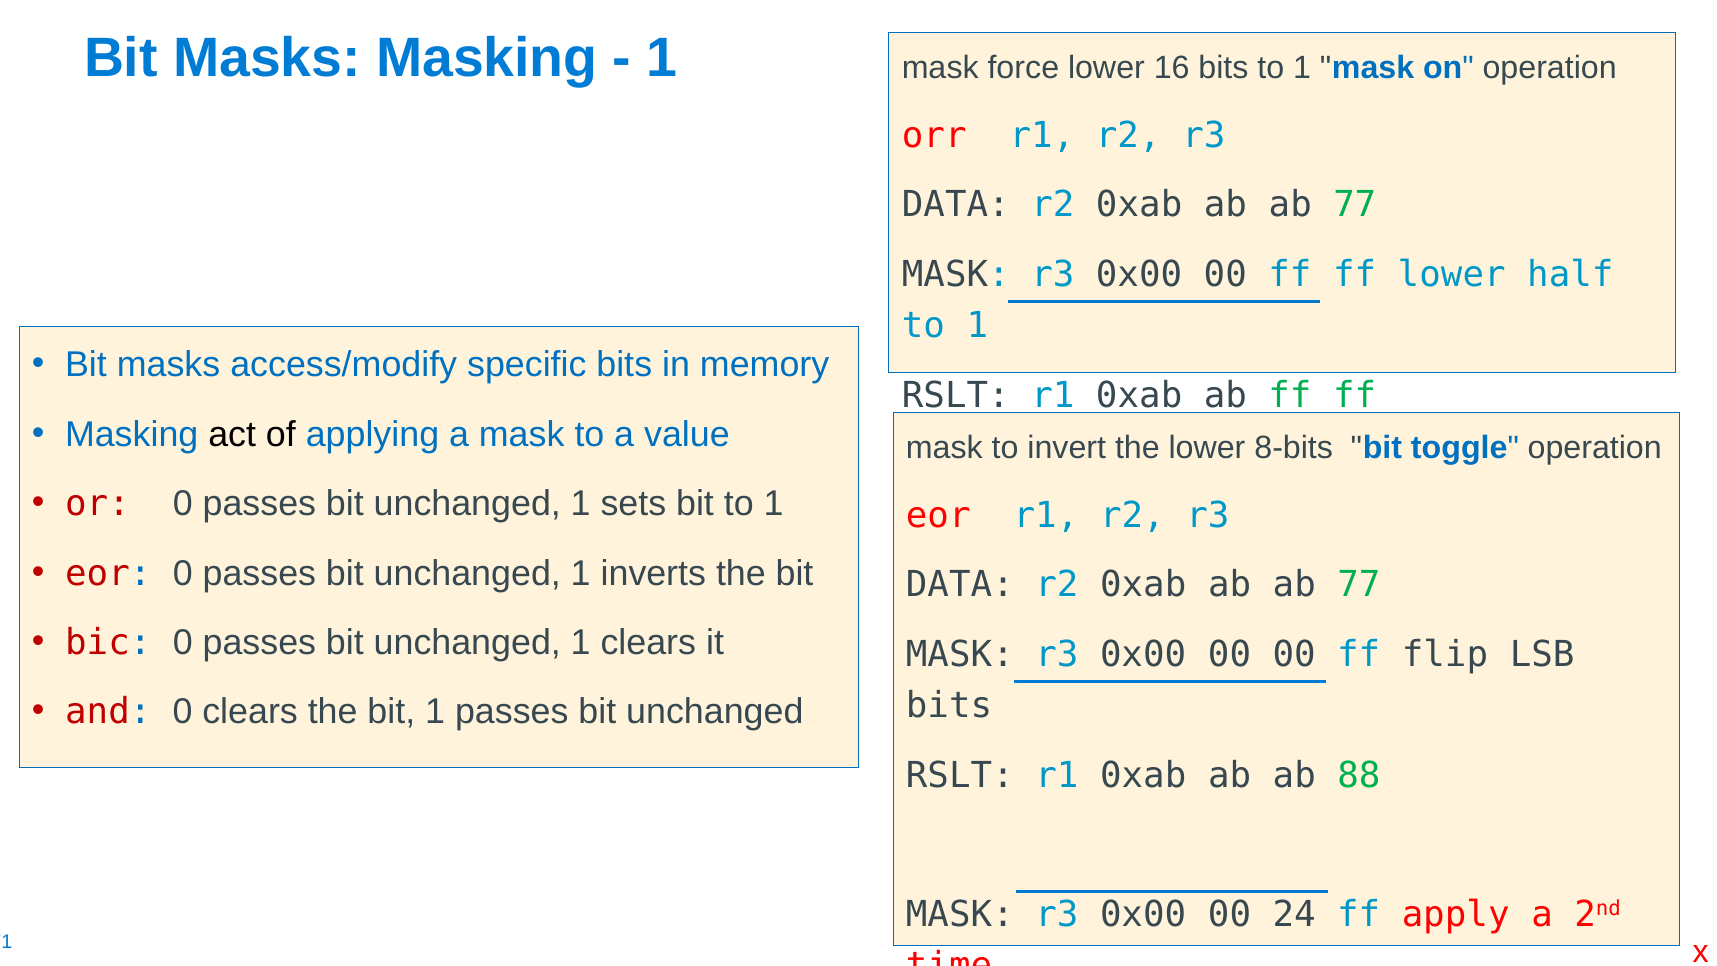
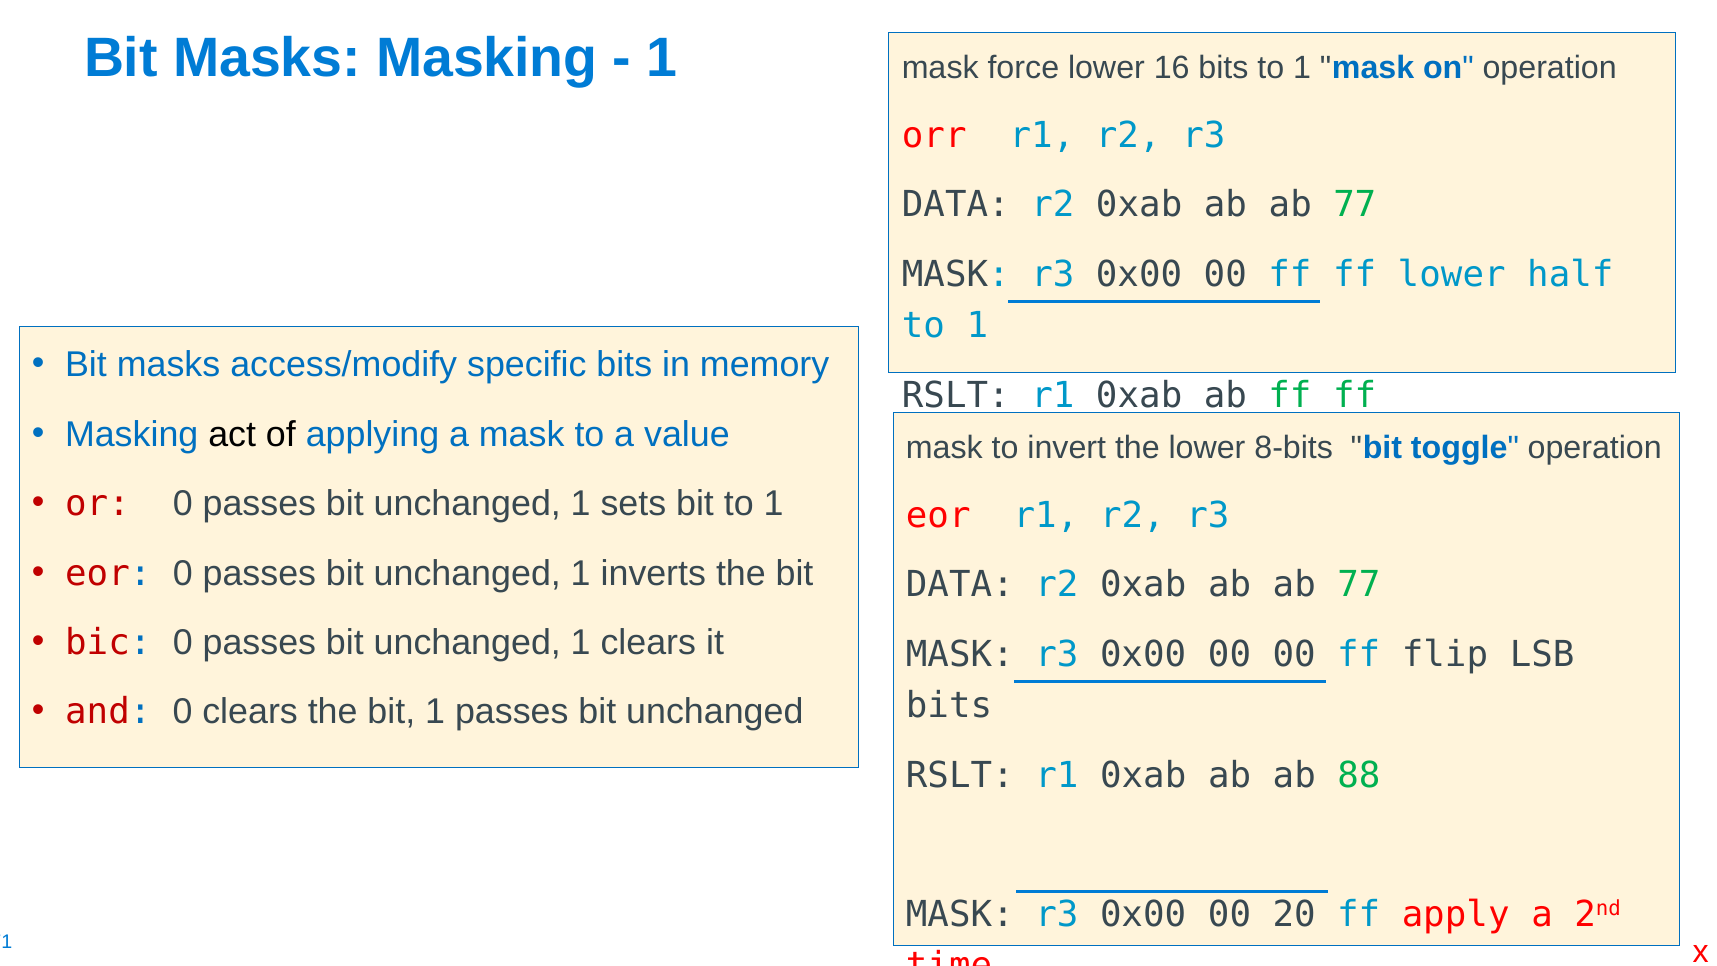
24: 24 -> 20 (1294, 914)
